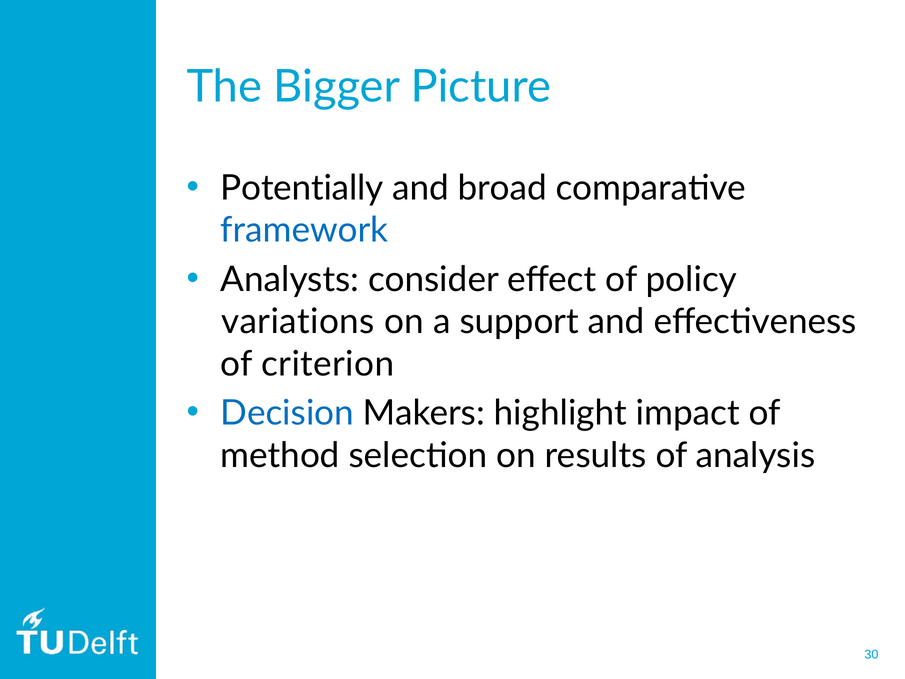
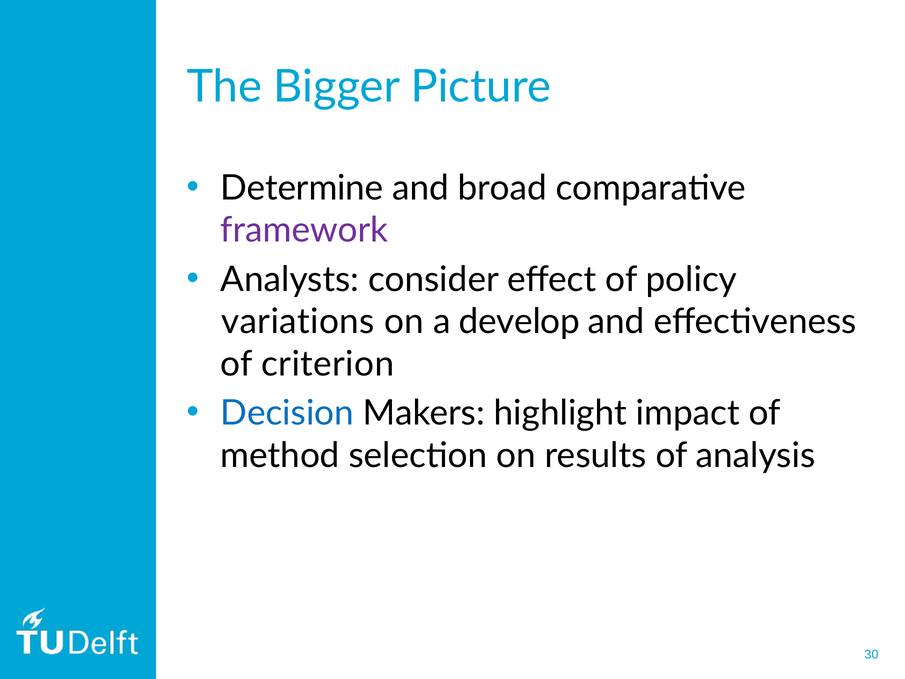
Potentially: Potentially -> Determine (302, 188)
framework colour: blue -> purple (304, 230)
support: support -> develop (519, 322)
